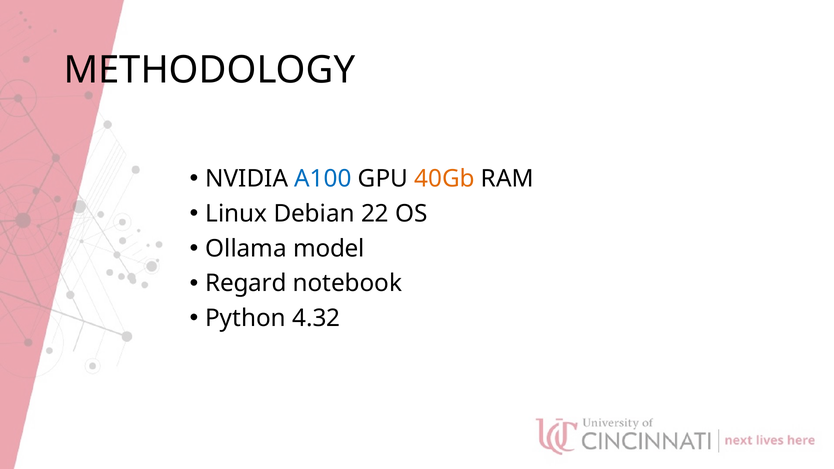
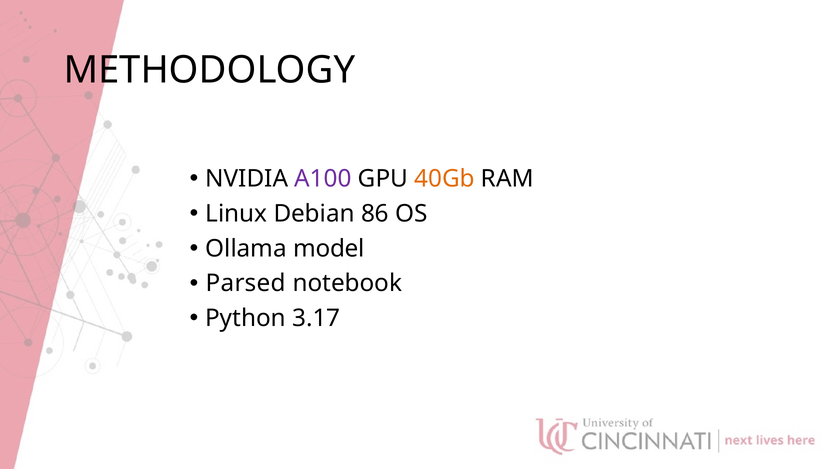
A100 colour: blue -> purple (323, 179)
22: 22 -> 86 (375, 214)
Regard: Regard -> Parsed (246, 284)
4.32: 4.32 -> 3.17 (316, 318)
